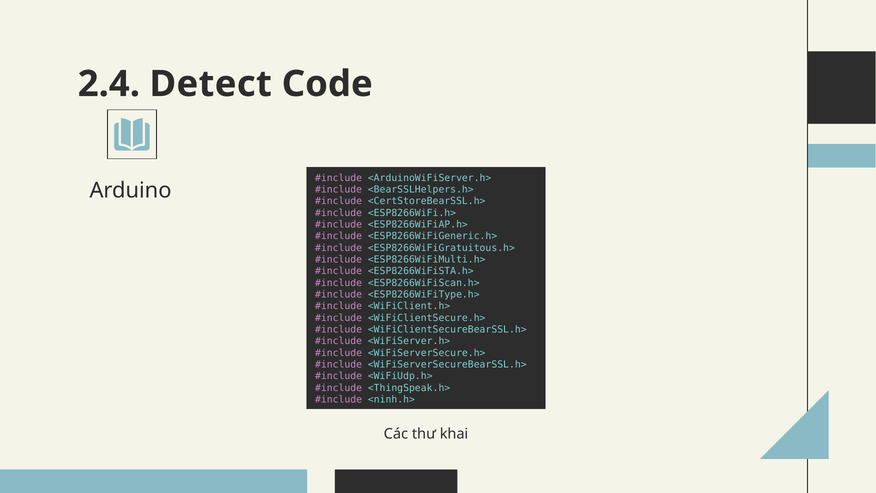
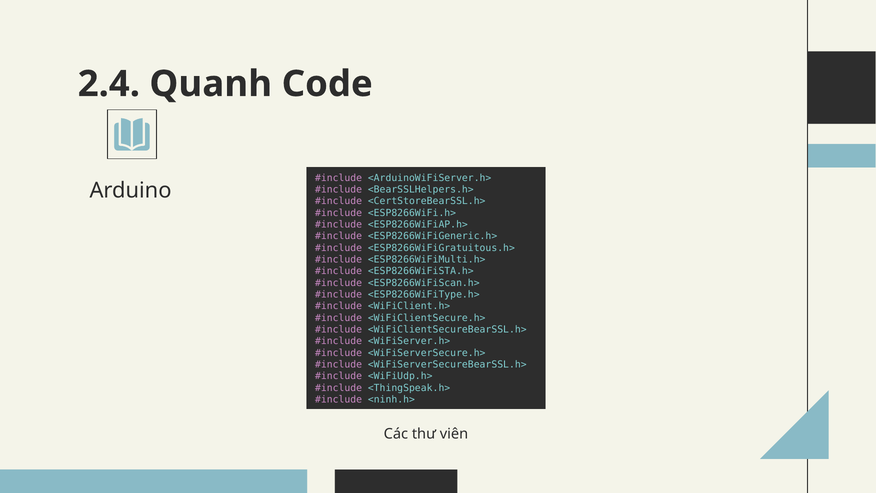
Detect: Detect -> Quanh (211, 84)
khai: khai -> viên (454, 434)
